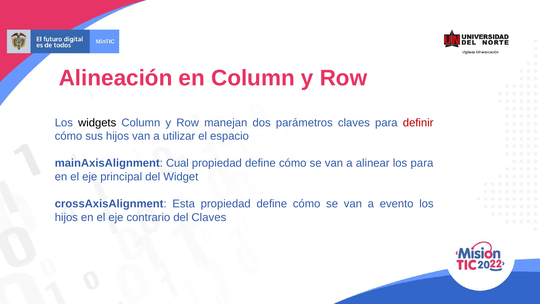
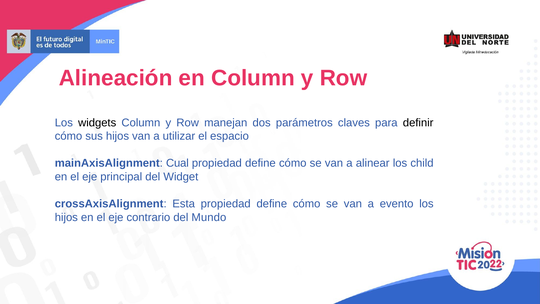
definir colour: red -> black (418, 123)
los para: para -> child (422, 163)
del Claves: Claves -> Mundo (209, 217)
